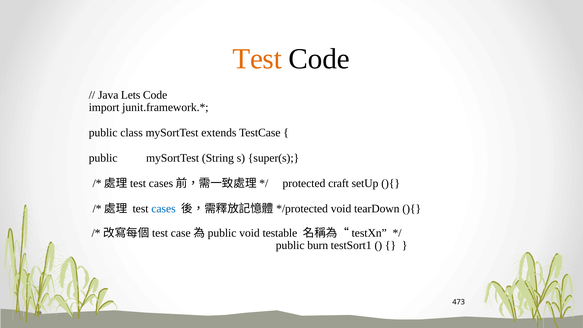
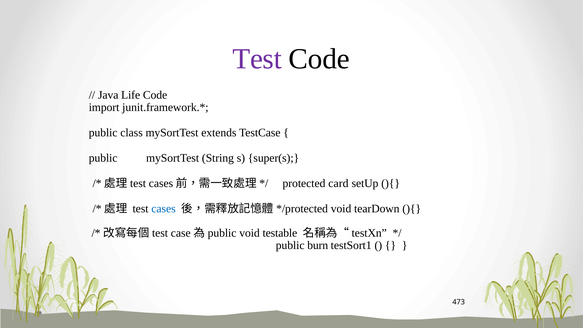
Test colour: orange -> purple (257, 59)
Lets: Lets -> Life (131, 95)
craft: craft -> card (338, 183)
